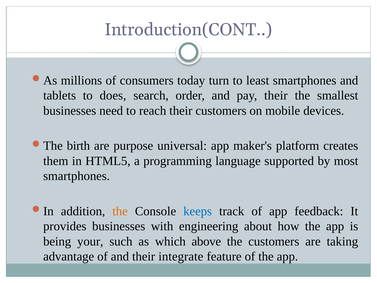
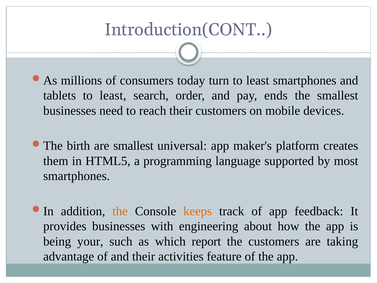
tablets to does: does -> least (113, 95)
pay their: their -> ends (276, 95)
are purpose: purpose -> smallest (133, 146)
keeps colour: blue -> orange (198, 211)
above: above -> report (206, 241)
integrate: integrate -> activities (181, 256)
